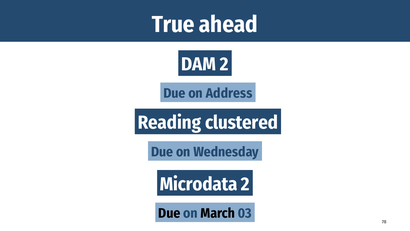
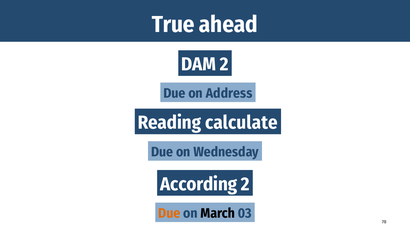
clustered: clustered -> calculate (241, 123)
Microdata: Microdata -> According (199, 184)
Due colour: black -> orange (169, 213)
